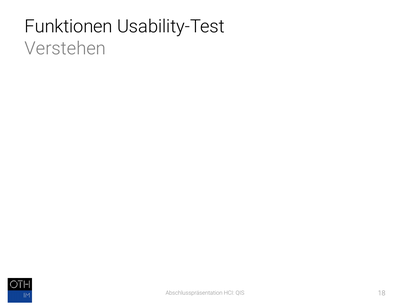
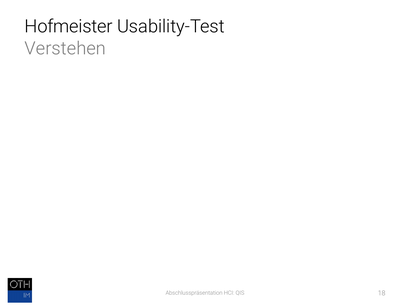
Funktionen: Funktionen -> Hofmeister (69, 27)
